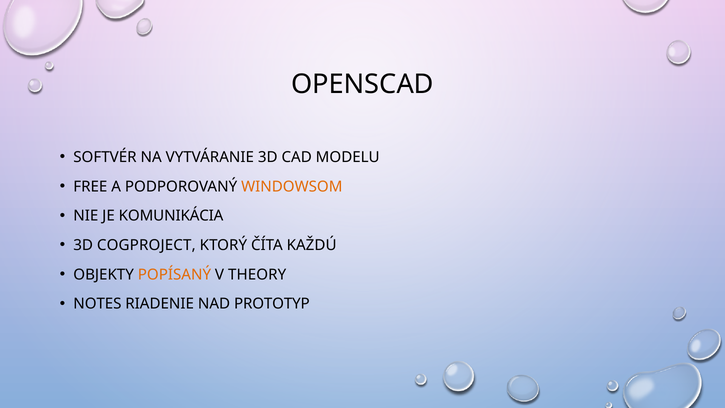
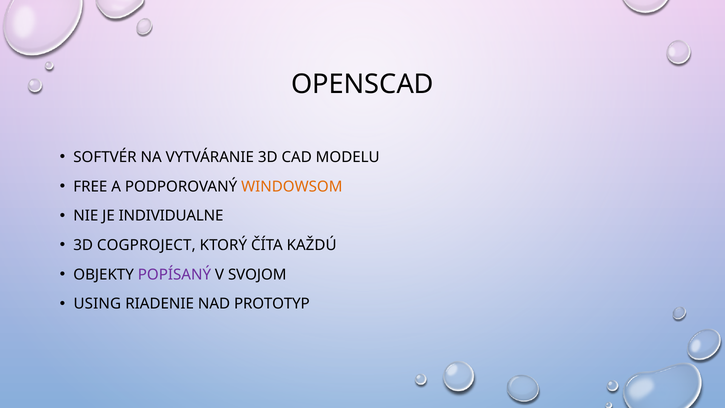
KOMUNIKÁCIA: KOMUNIKÁCIA -> INDIVIDUALNE (171, 216)
POPÍSANÝ colour: orange -> purple (174, 274)
THEORY: THEORY -> SVOJOM (257, 274)
NOTES: NOTES -> USING (97, 304)
